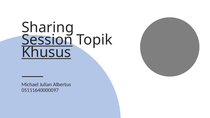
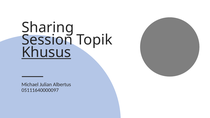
Session underline: present -> none (47, 40)
